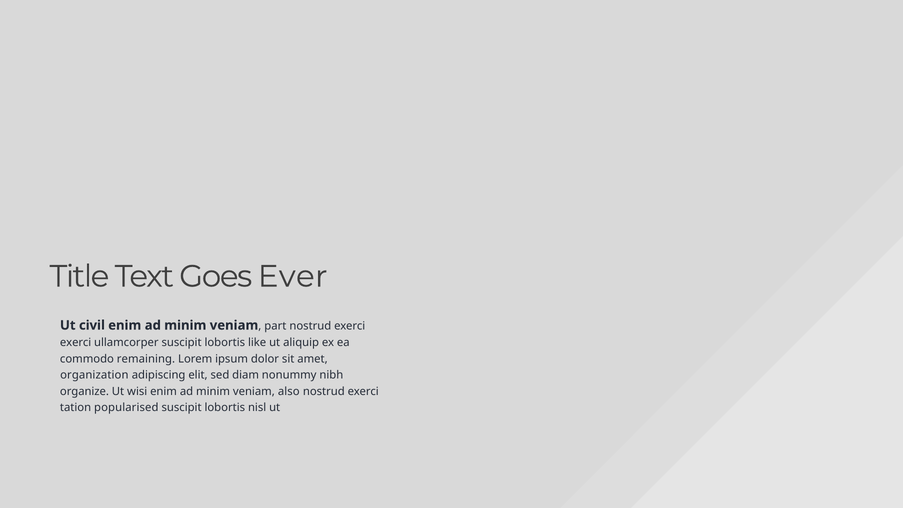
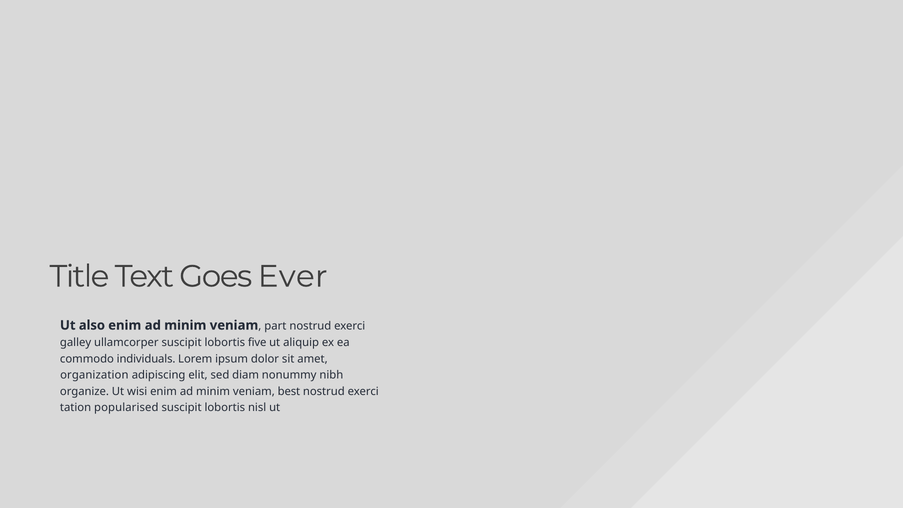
civil: civil -> also (92, 325)
exerci: exerci -> galley (76, 343)
like: like -> five (257, 343)
remaining: remaining -> individuals (146, 359)
also: also -> best (289, 391)
